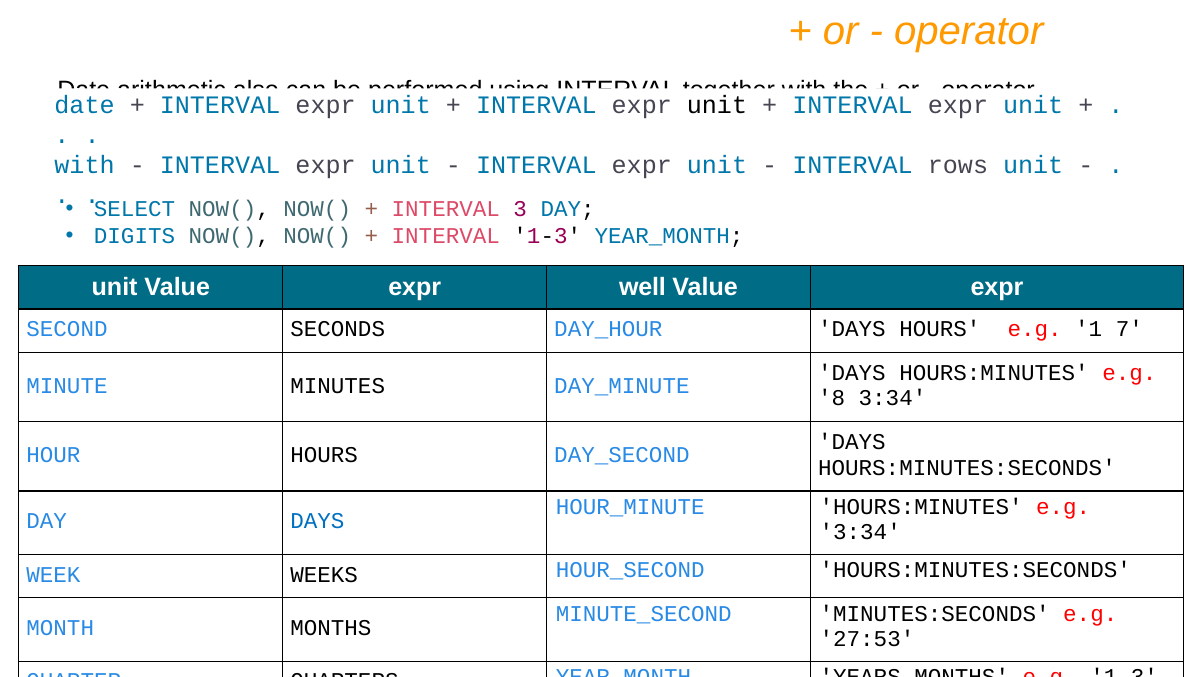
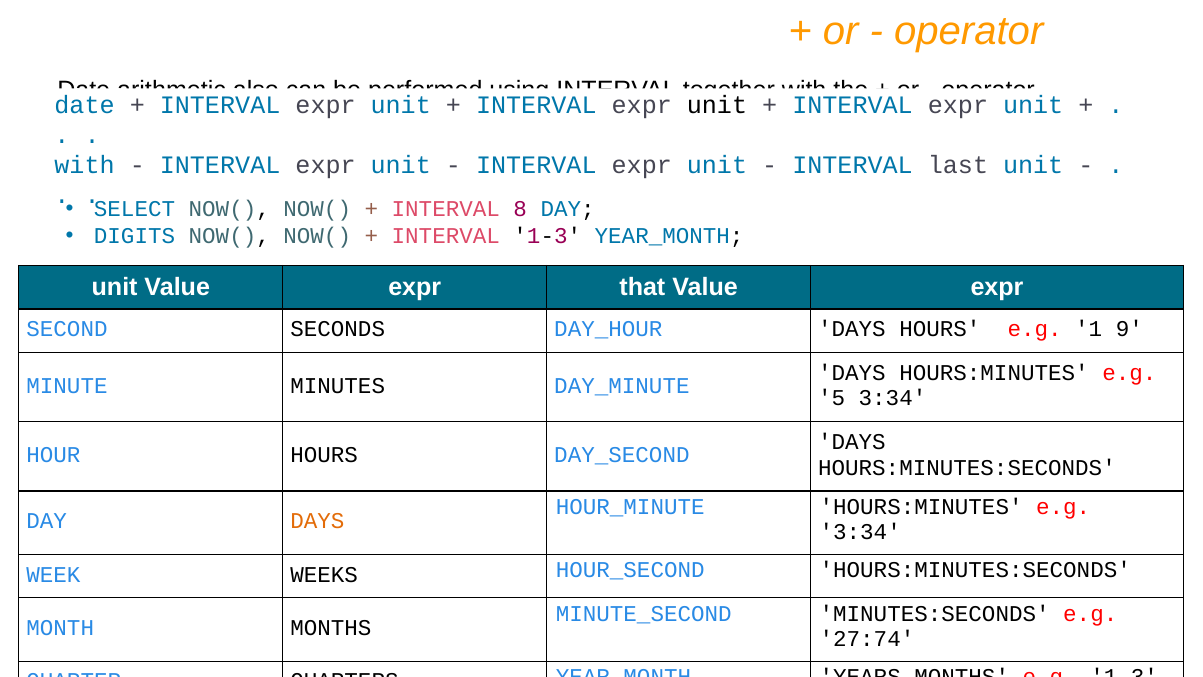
rows: rows -> last (958, 165)
3: 3 -> 8 (520, 209)
well: well -> that (642, 287)
7: 7 -> 9 (1129, 329)
8: 8 -> 5 (832, 398)
DAYS colour: blue -> orange (317, 521)
27:53: 27:53 -> 27:74 (867, 639)
